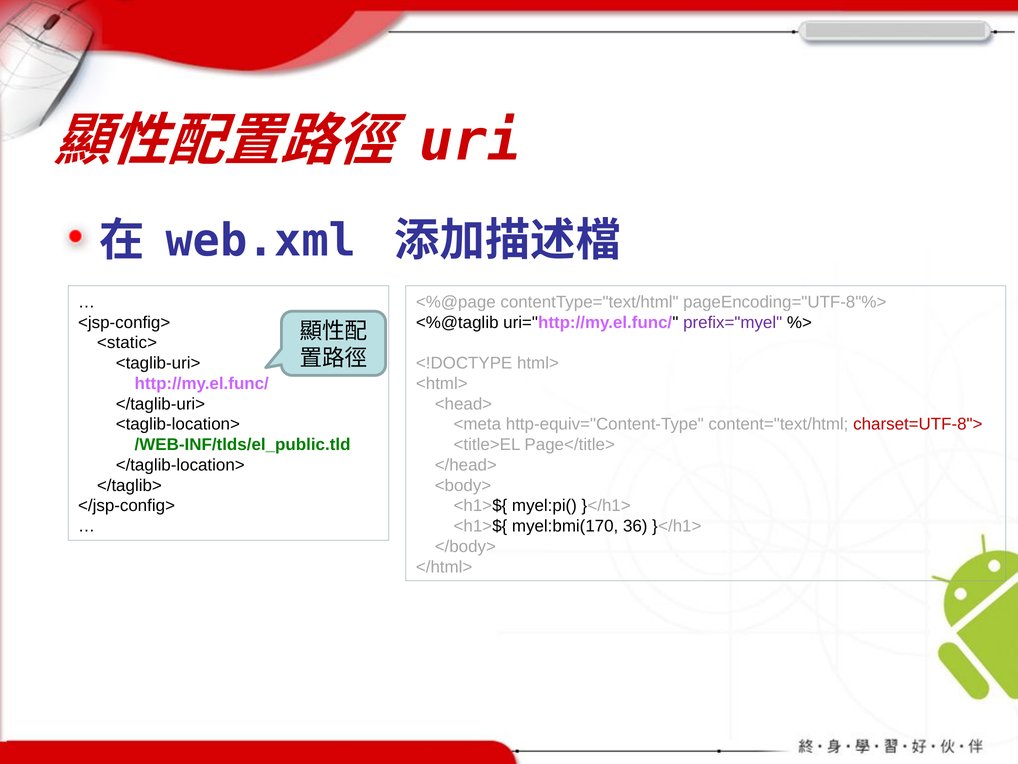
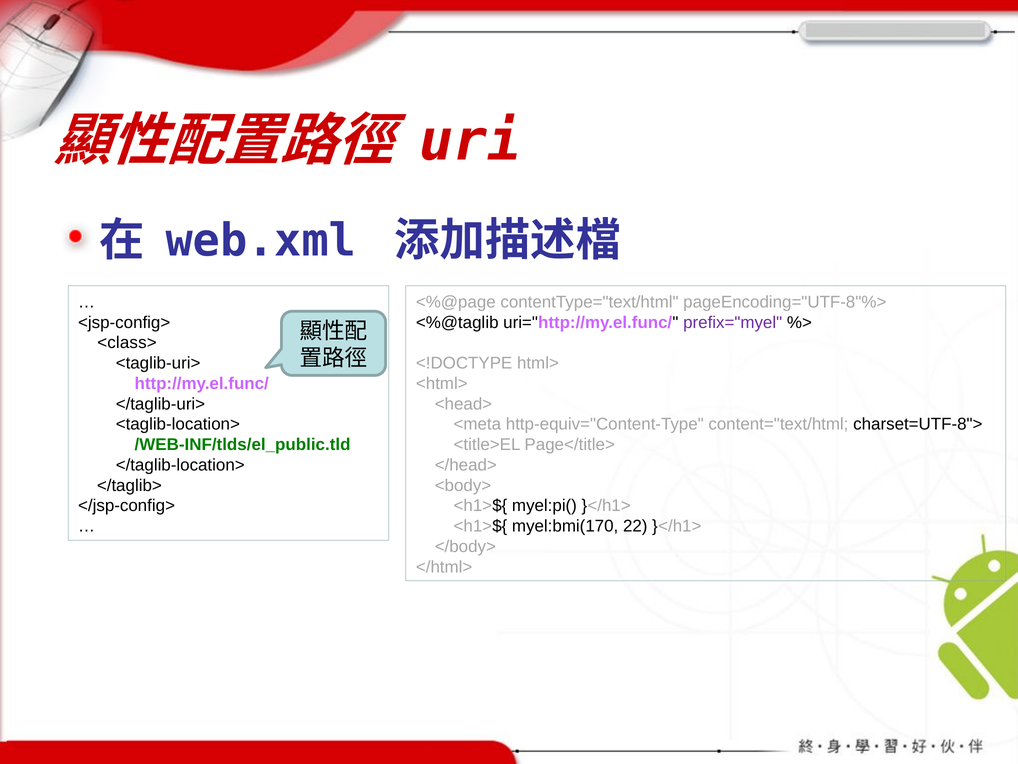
<static>: <static> -> <class> (127, 343)
charset=UTF-8"> colour: red -> black (918, 424)
36: 36 -> 22 (635, 526)
